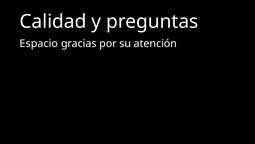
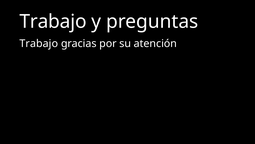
Calidad: Calidad -> Trabajo (53, 21)
Espacio: Espacio -> Trabajo (39, 43)
